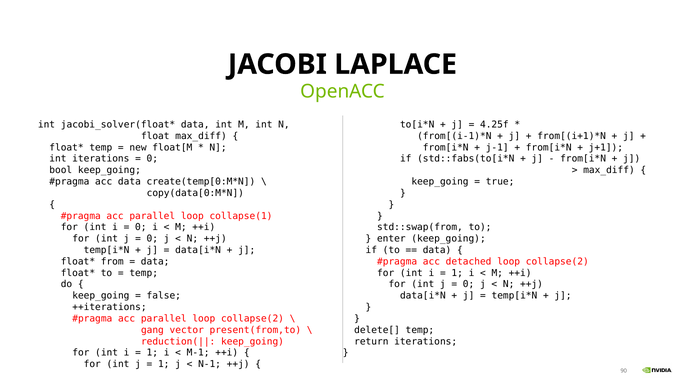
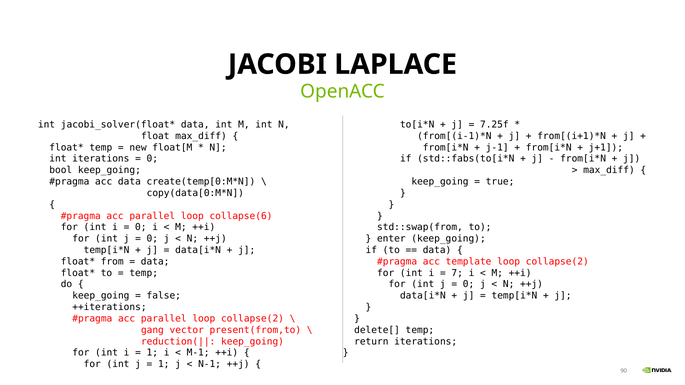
4.25f: 4.25f -> 7.25f (494, 125)
collapse(1: collapse(1 -> collapse(6 (241, 216)
detached: detached -> template (469, 262)
1: 1 -> 7 (457, 273)
